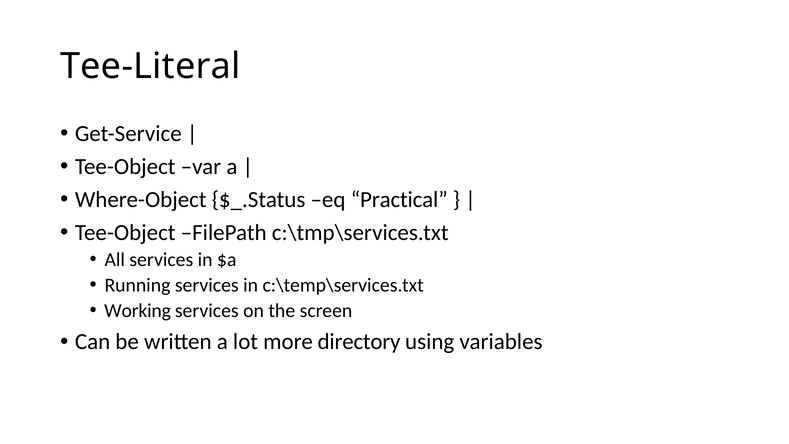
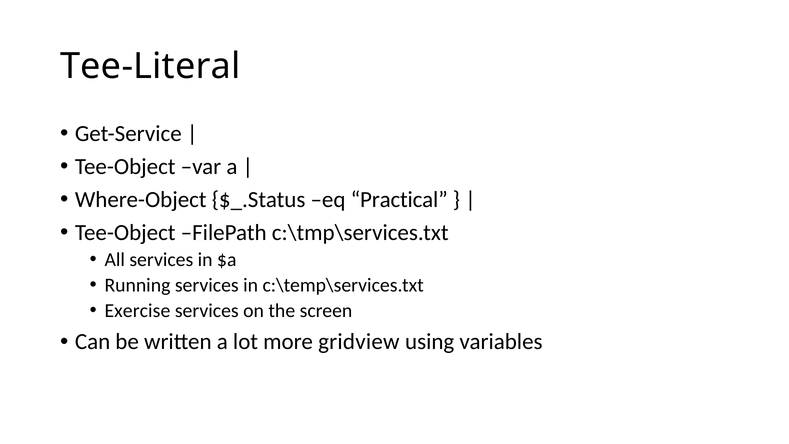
Working: Working -> Exercise (137, 310)
directory: directory -> gridview (359, 342)
